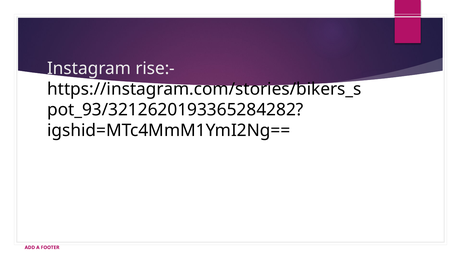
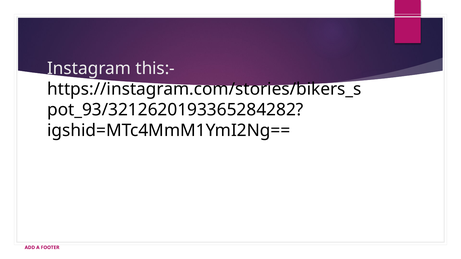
rise:-: rise:- -> this:- (155, 68)
